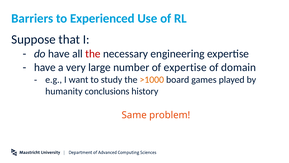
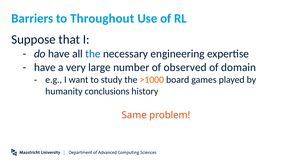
Experienced: Experienced -> Throughout (102, 18)
the colour: red -> blue (93, 54)
of expertise: expertise -> observed (185, 67)
